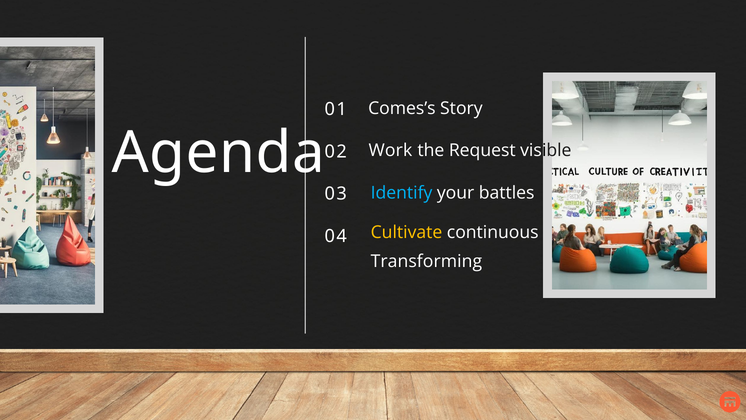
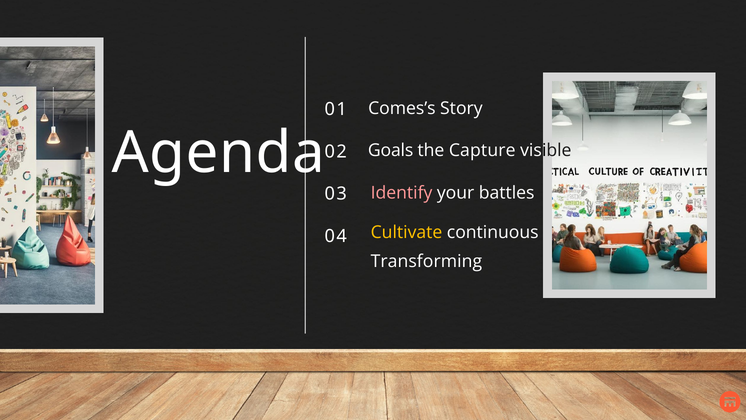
Work: Work -> Goals (391, 150)
Request: Request -> Capture (482, 150)
Identify colour: light blue -> pink (402, 193)
